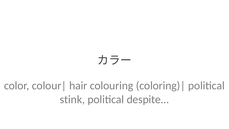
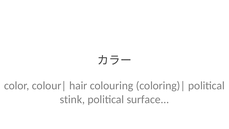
despite: despite -> surface (148, 99)
